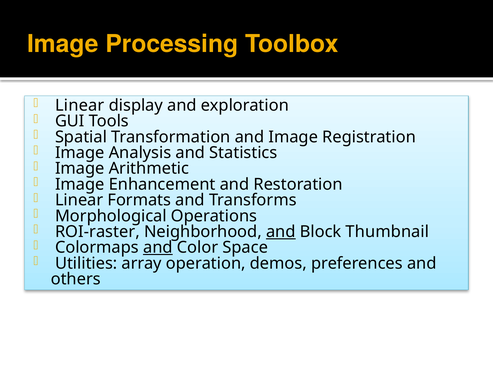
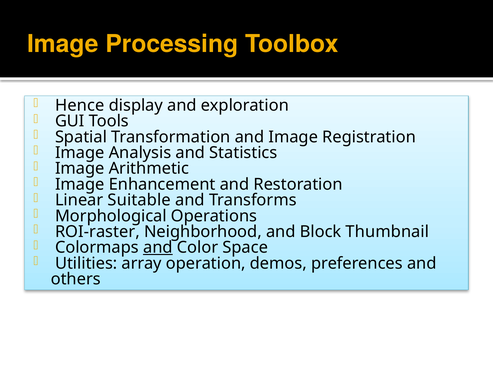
Linear: Linear -> Hence (80, 105)
Formats: Formats -> Suitable (139, 200)
and underline: present -> none (281, 232)
